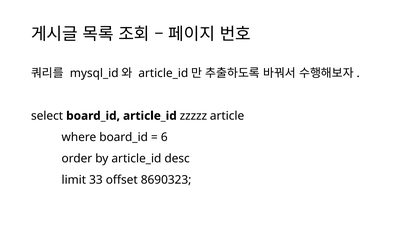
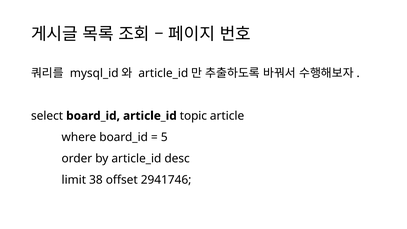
zzzzz: zzzzz -> topic (193, 116)
6: 6 -> 5 (164, 137)
33: 33 -> 38 (96, 180)
8690323: 8690323 -> 2941746 (166, 180)
